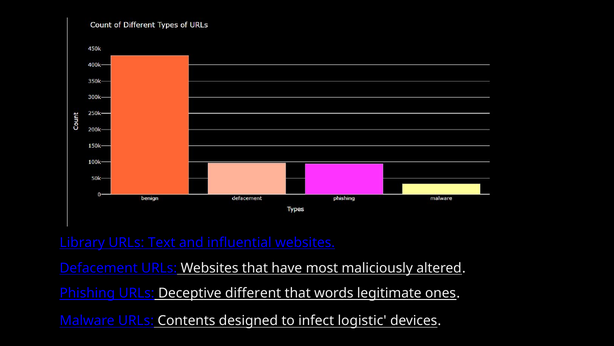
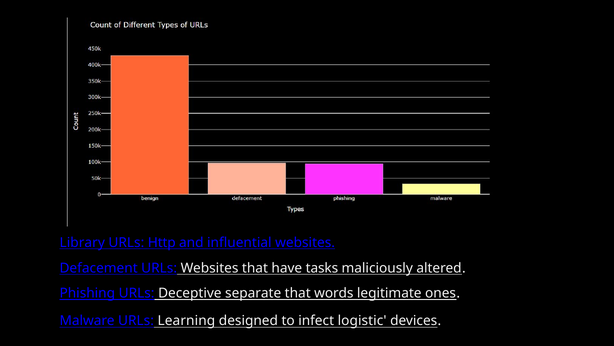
Text: Text -> Http (162, 242)
most: most -> tasks (322, 268)
different: different -> separate (253, 293)
Contents: Contents -> Learning (186, 320)
